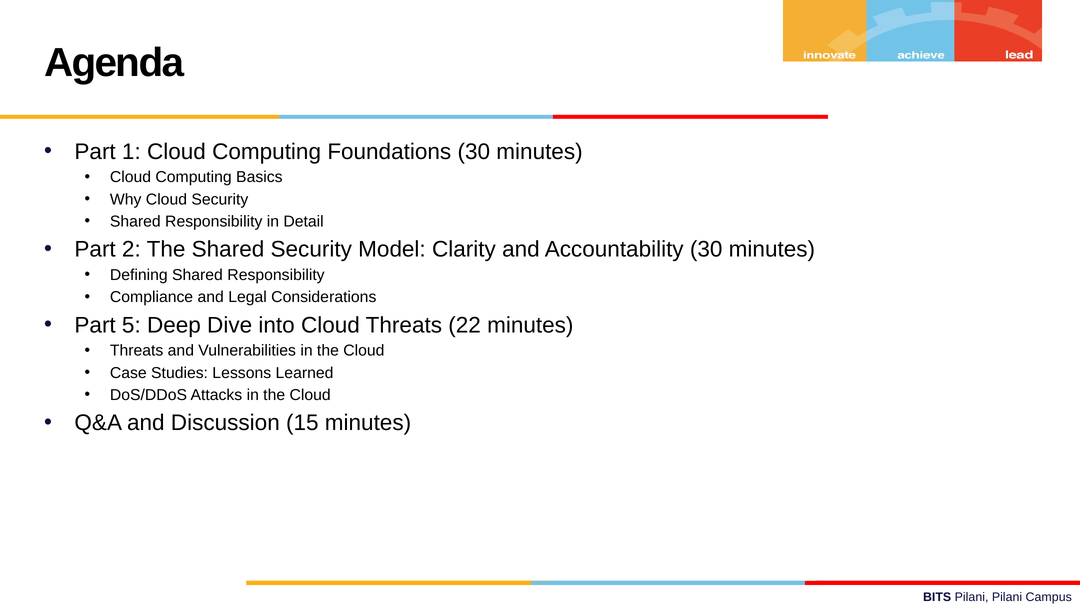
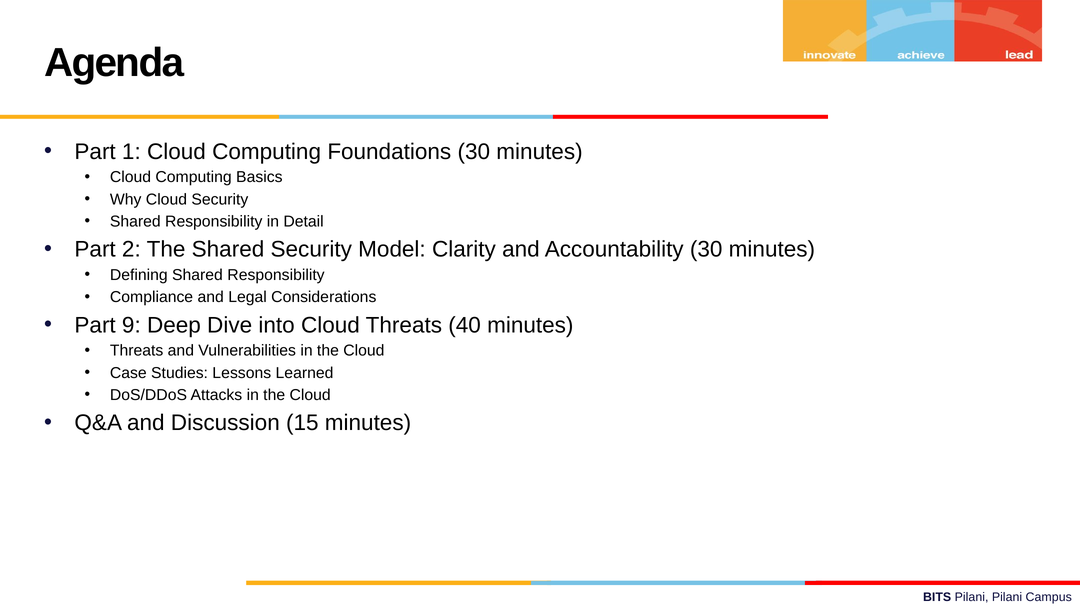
5: 5 -> 9 (131, 325)
22: 22 -> 40 (465, 325)
